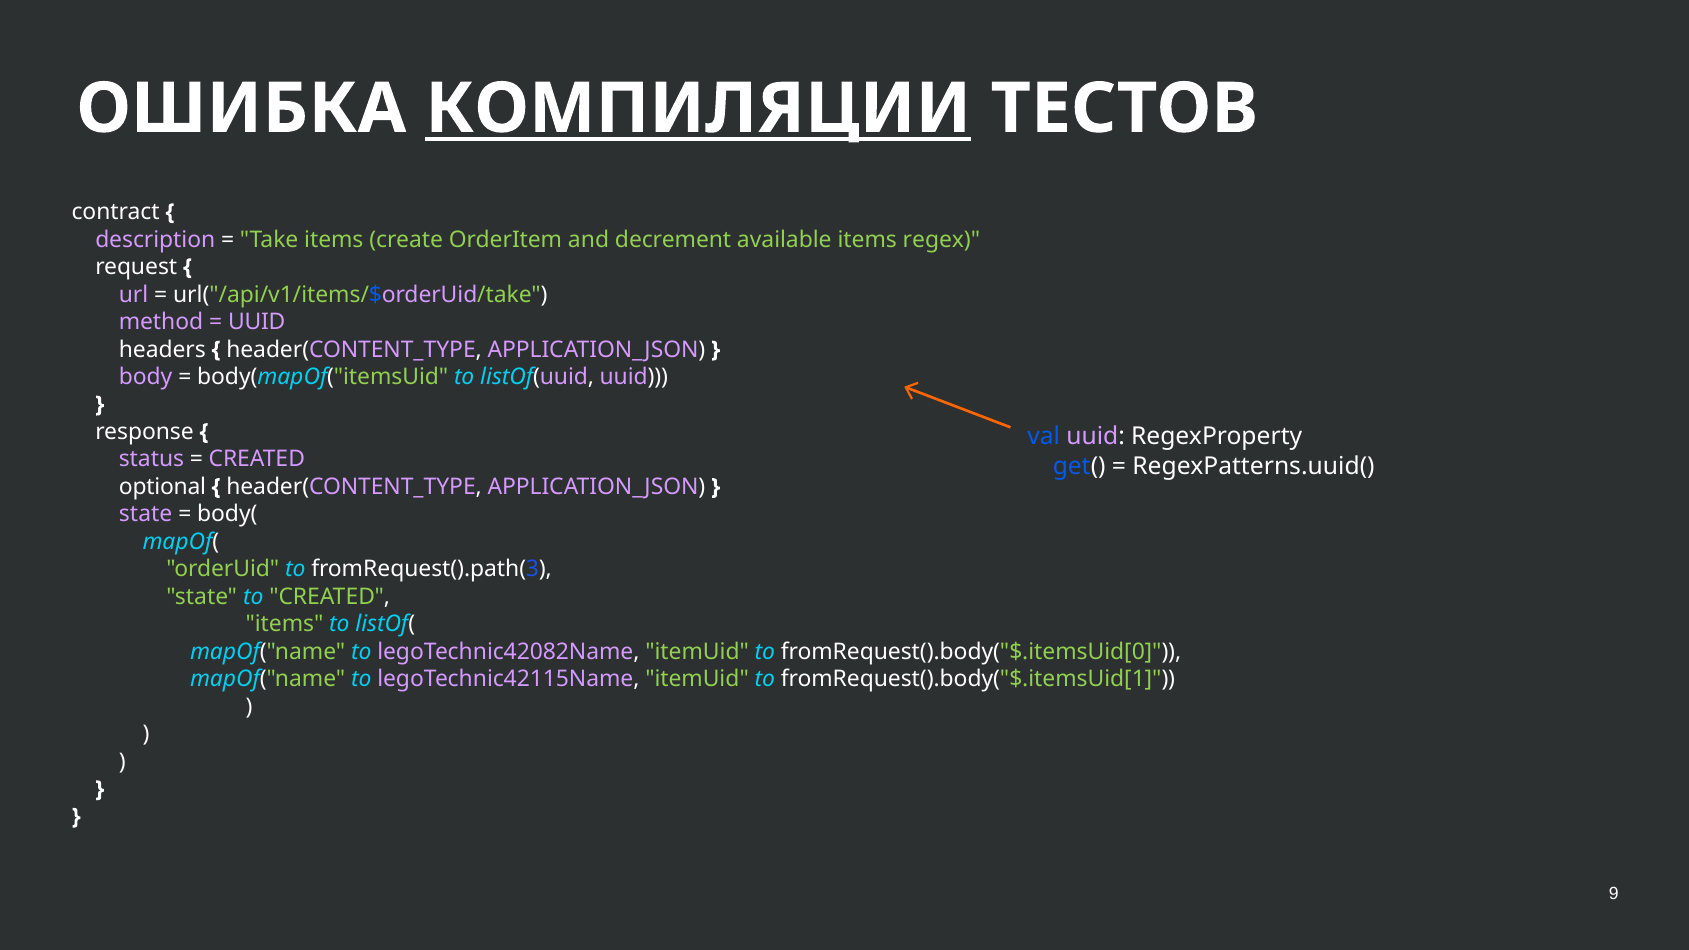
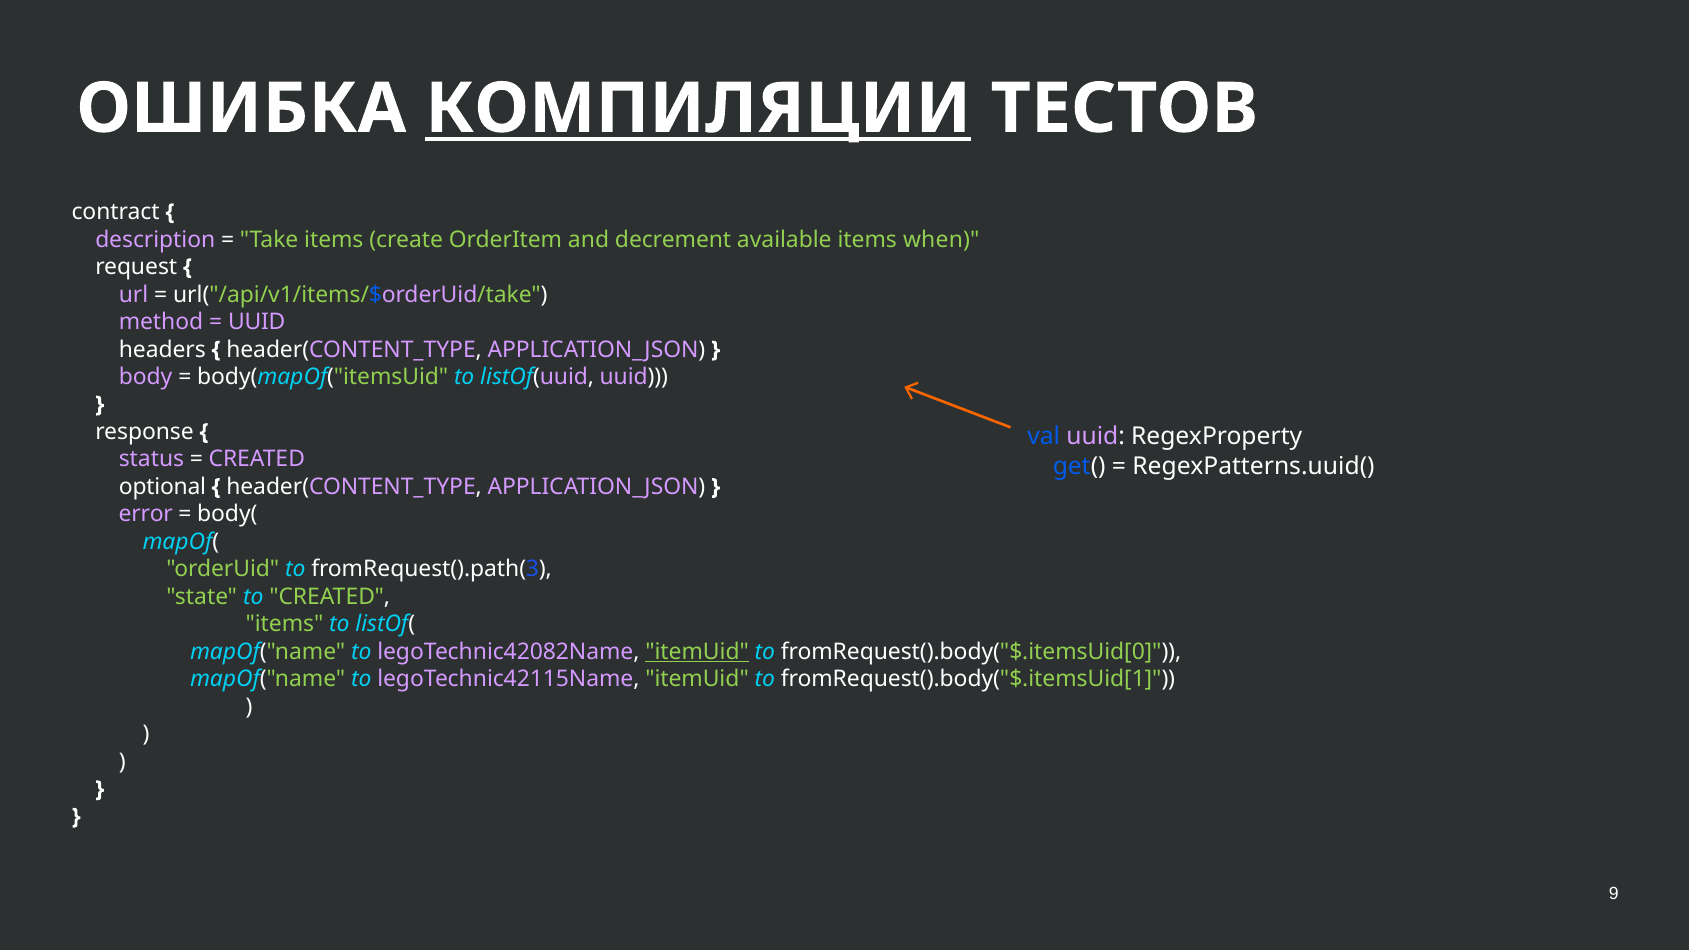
regex: regex -> when (941, 240)
state: state -> error (146, 514)
itemUid underline: none -> present (697, 652)
